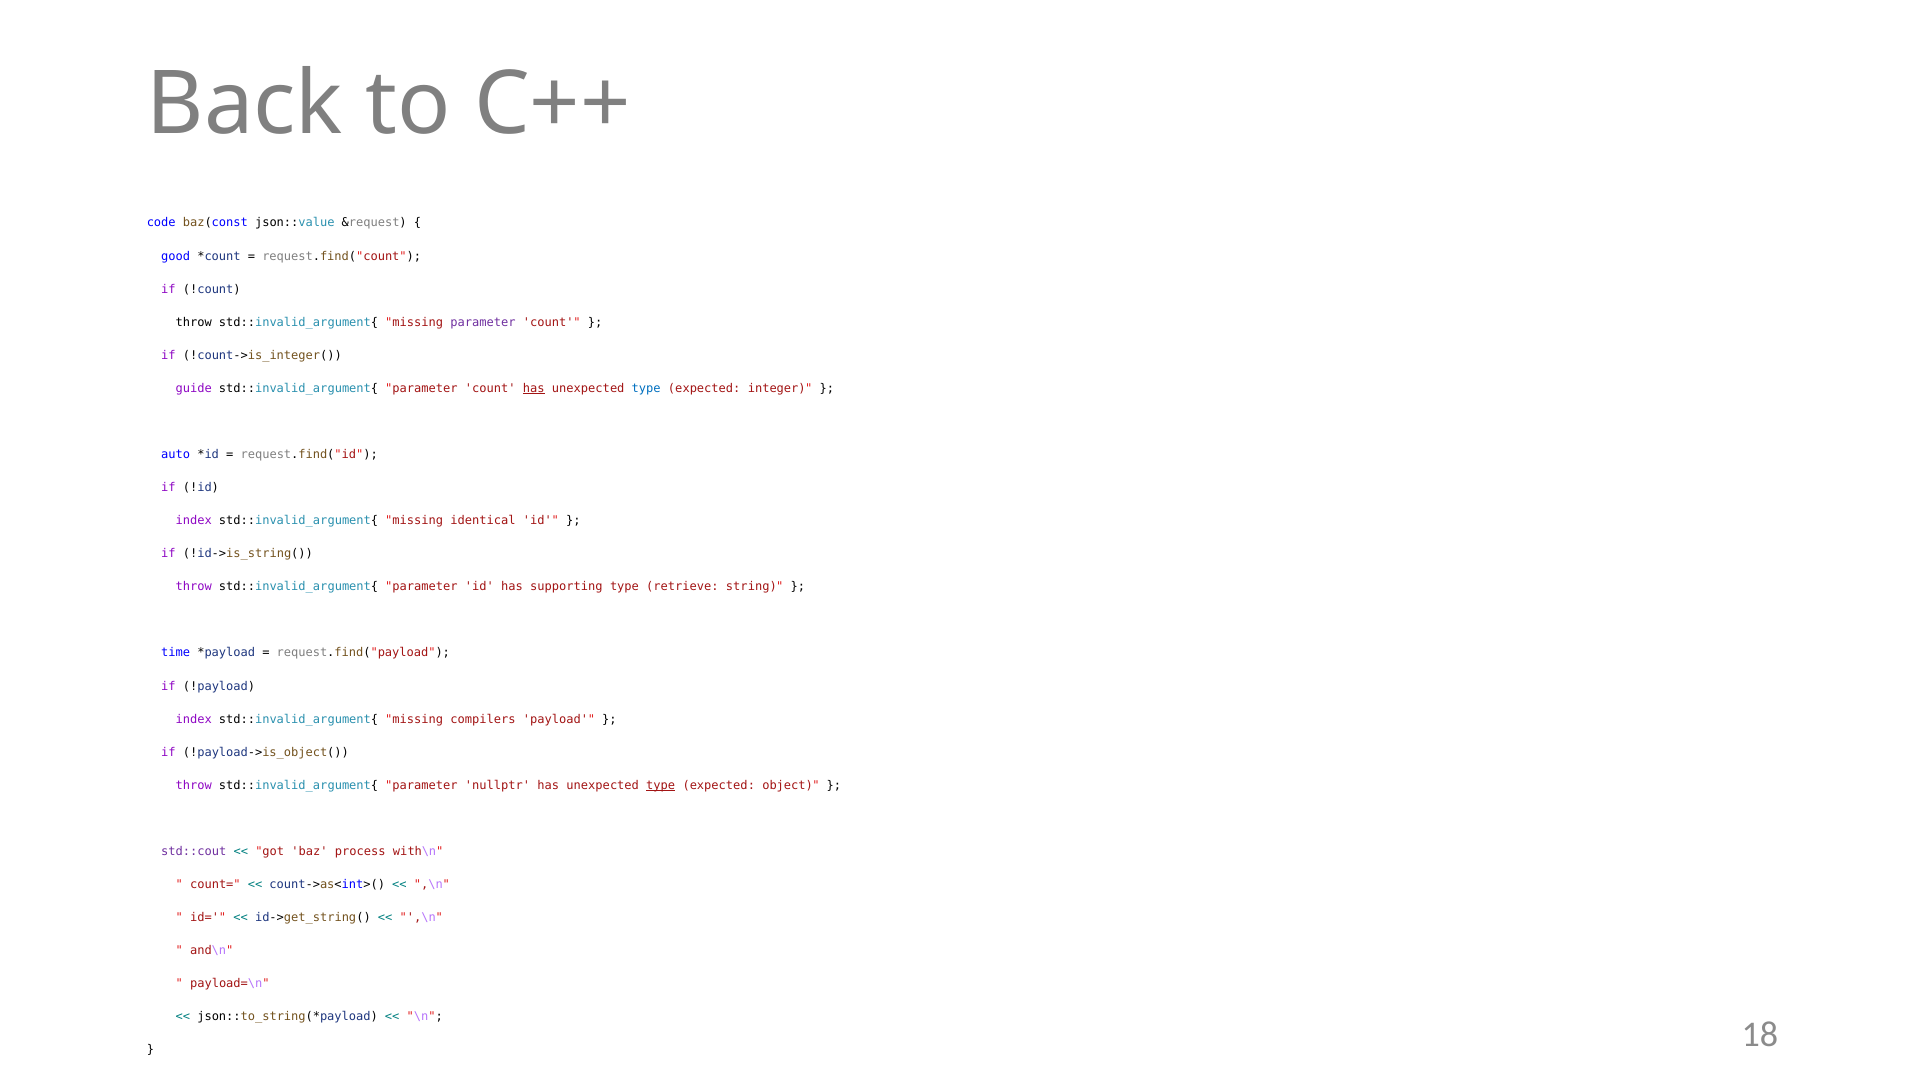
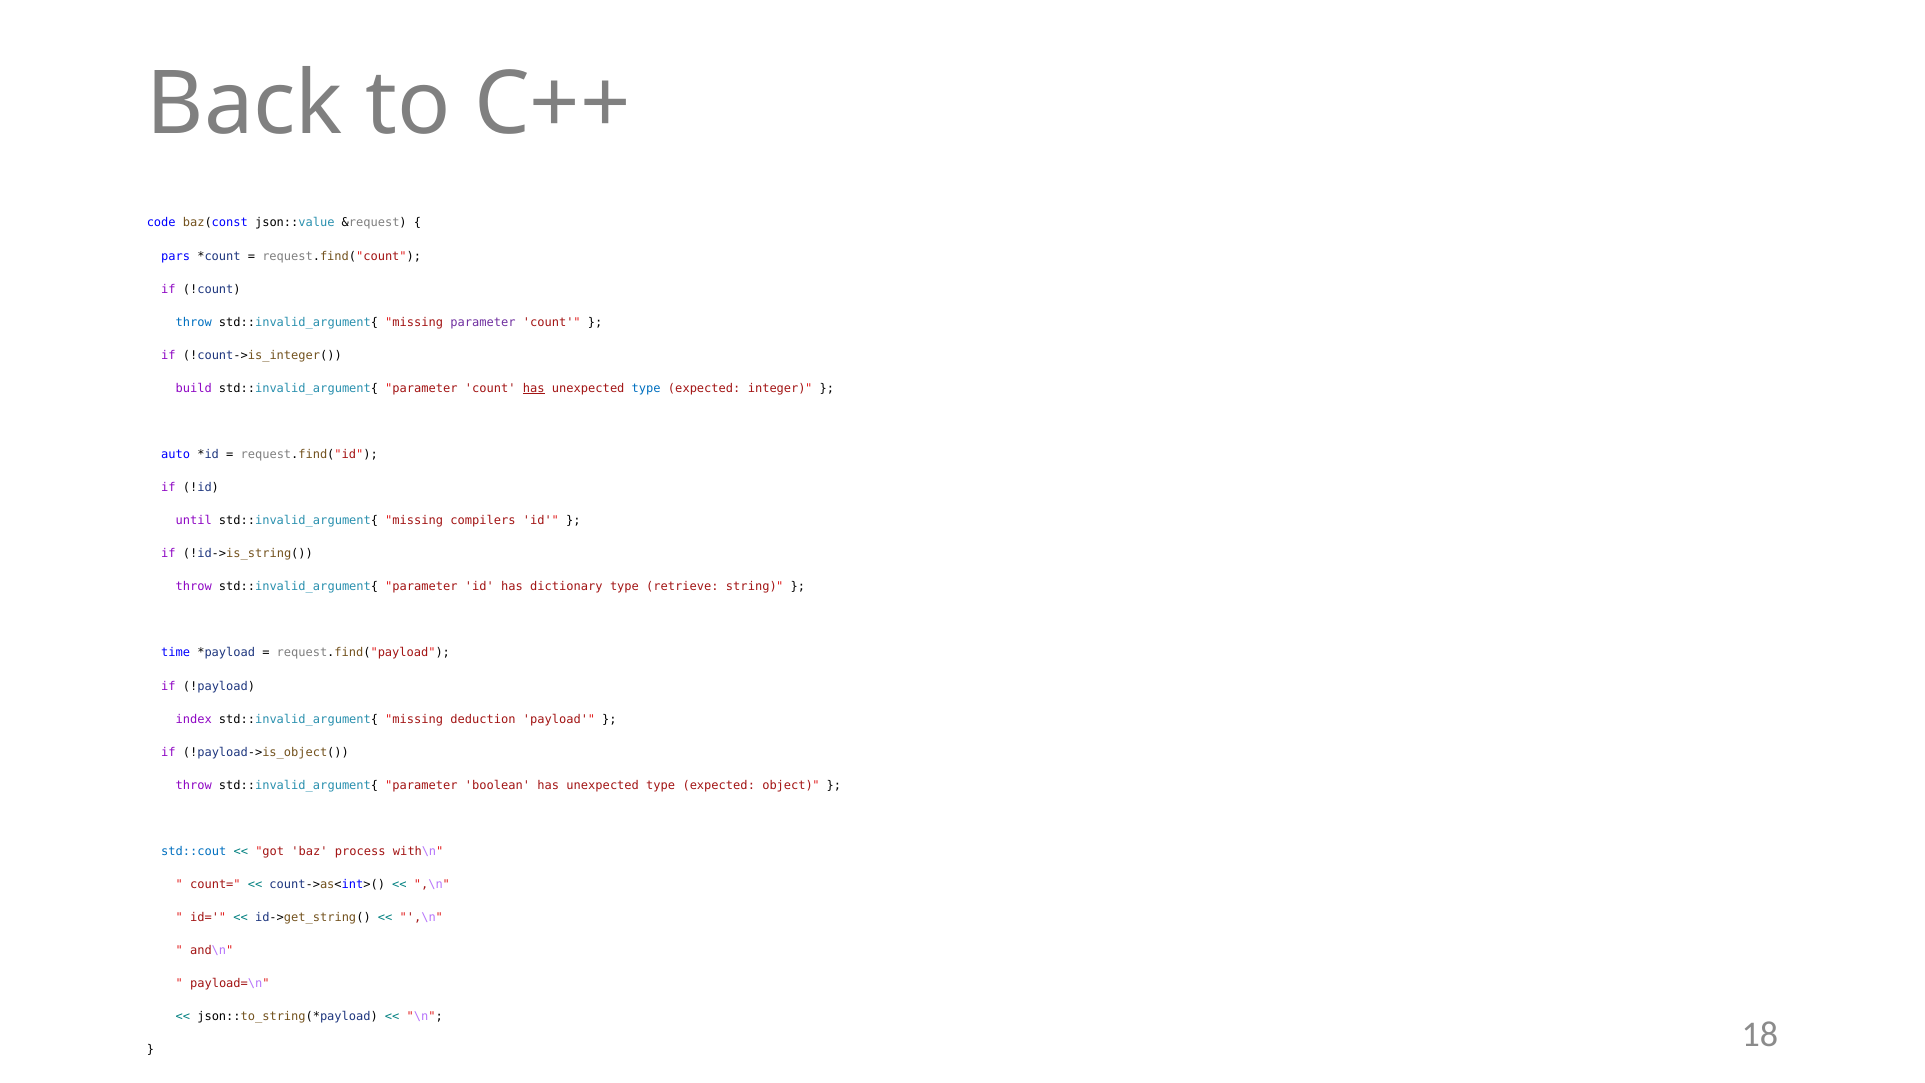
good: good -> pars (176, 256)
throw colour: black -> blue (194, 322)
guide: guide -> build (194, 388)
index: index -> until (194, 521)
identical: identical -> compilers (483, 521)
supporting: supporting -> dictionary (566, 587)
compilers: compilers -> deduction (483, 719)
nullptr: nullptr -> boolean (497, 785)
type underline: present -> none (661, 785)
std::cout colour: purple -> blue (194, 851)
